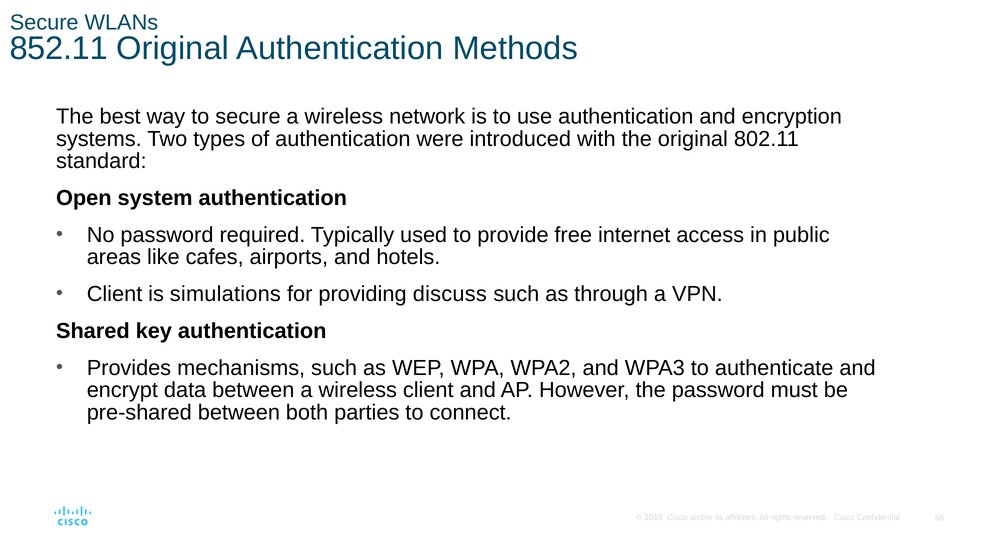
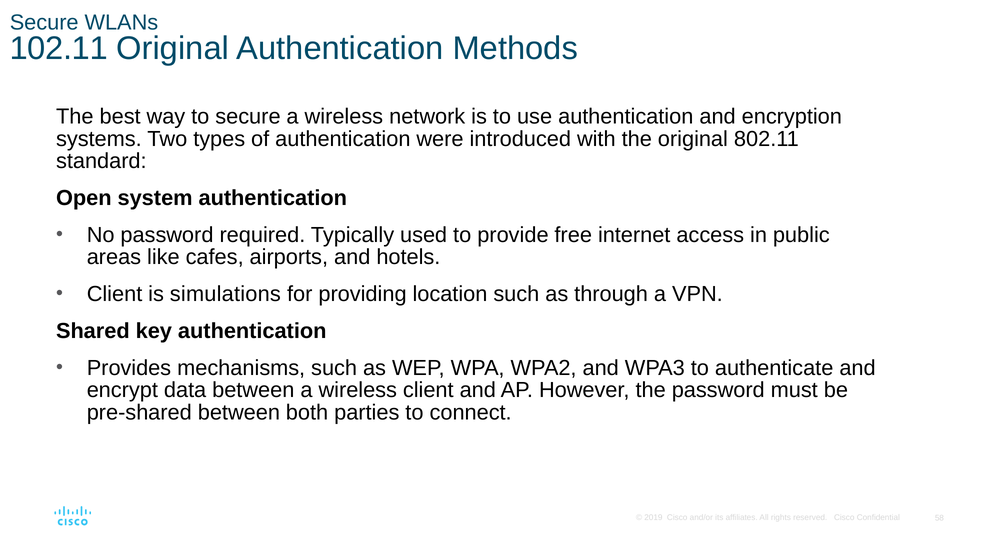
852.11: 852.11 -> 102.11 (59, 48)
discuss: discuss -> location (450, 294)
